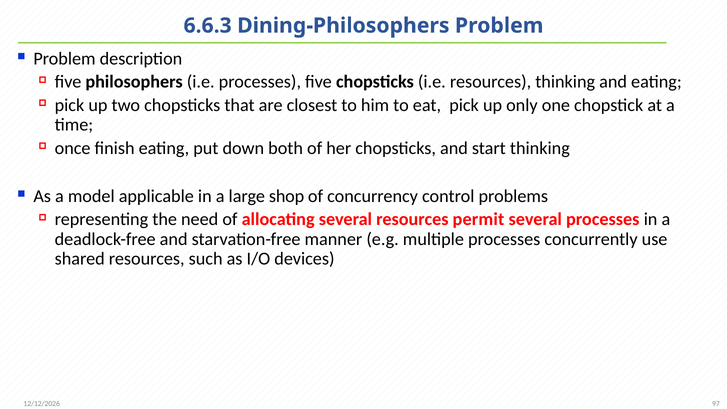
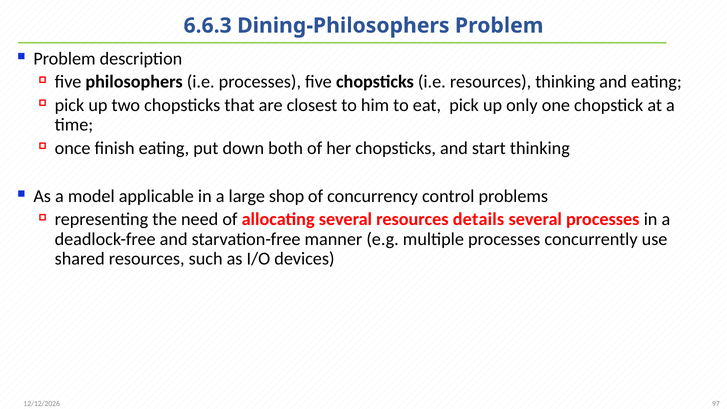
permit: permit -> details (478, 219)
